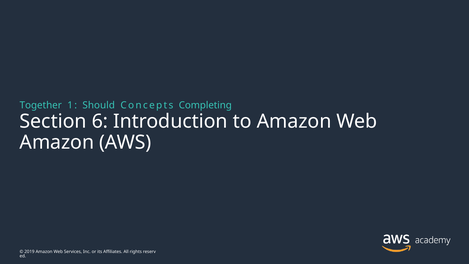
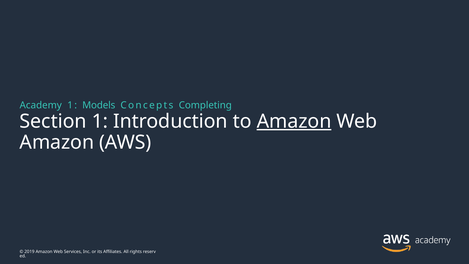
Together: Together -> Academy (41, 105)
Should: Should -> Models (99, 105)
Section 6: 6 -> 1 (100, 121)
Amazon underline: none -> present (294, 121)
